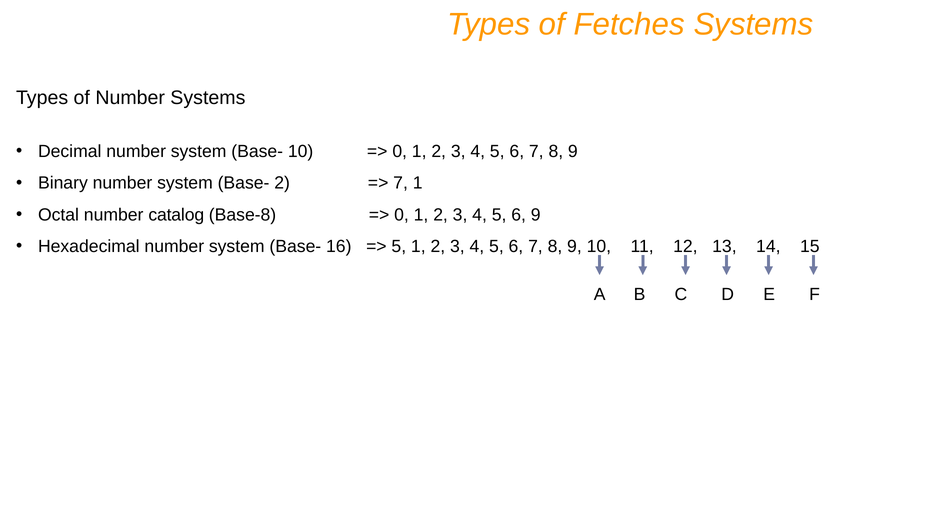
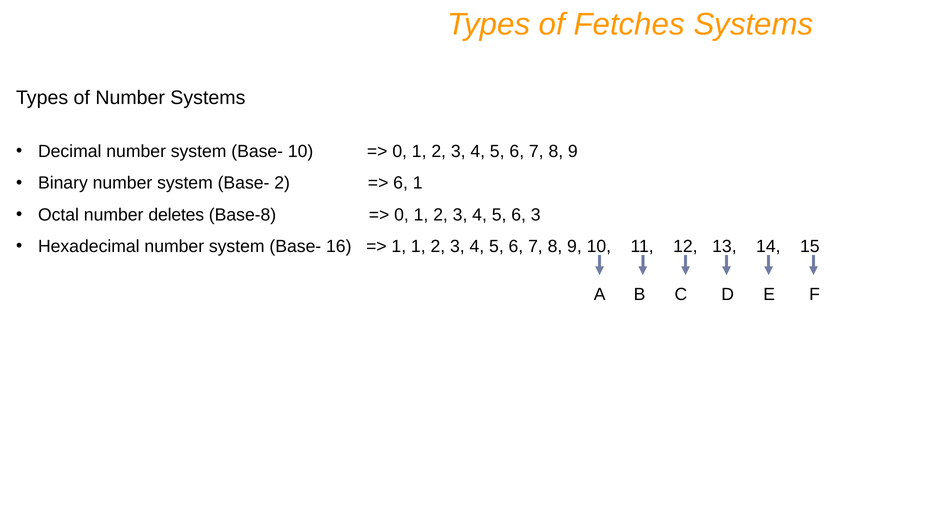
7: 7 -> 6 (401, 183)
catalog: catalog -> deletes (176, 215)
6 9: 9 -> 3 (536, 215)
5: 5 -> 1 (399, 246)
